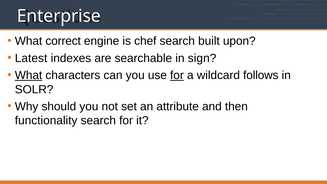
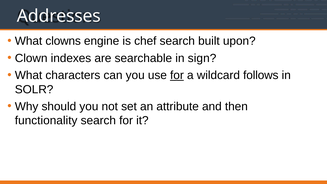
Enterprise: Enterprise -> Addresses (59, 16)
correct: correct -> clowns (63, 41)
Latest: Latest -> Clown (31, 58)
What underline: present -> none (29, 75)
